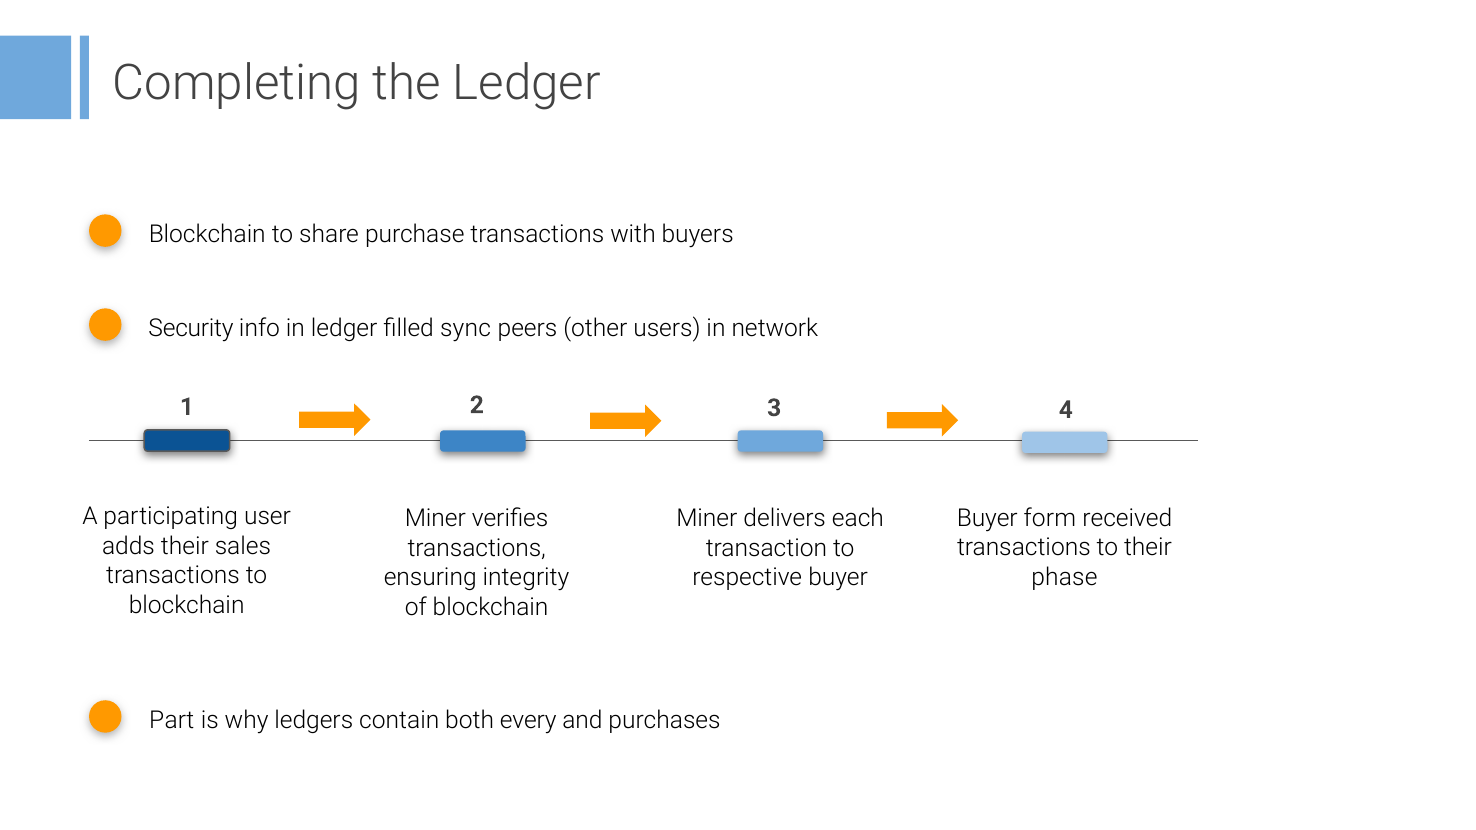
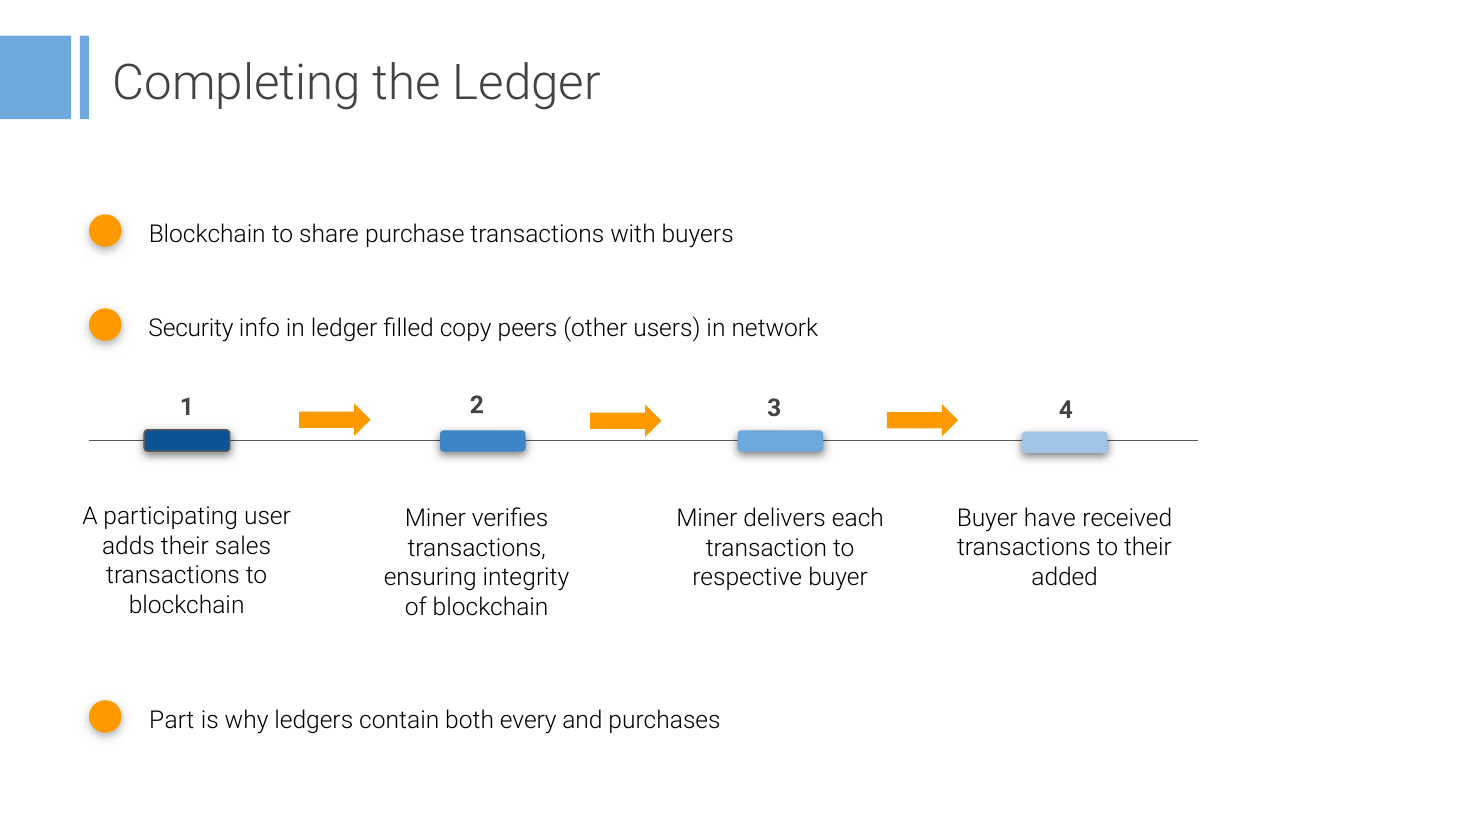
sync: sync -> copy (466, 329)
form: form -> have (1050, 518)
phase: phase -> added (1065, 577)
